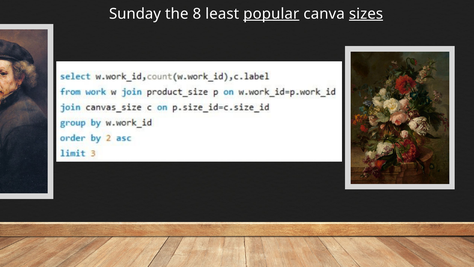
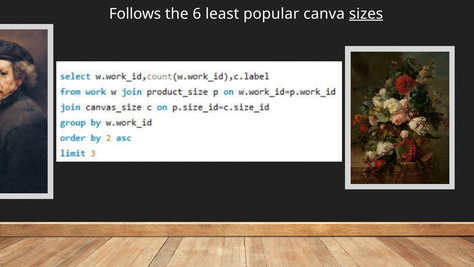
Sunday: Sunday -> Follows (135, 14)
8: 8 -> 6 (197, 14)
popular underline: present -> none (271, 14)
